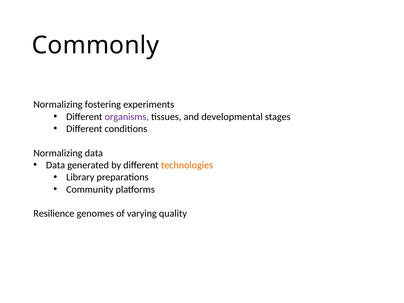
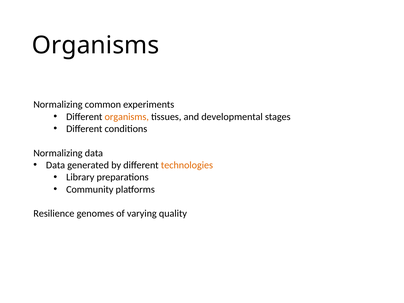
Commonly: Commonly -> Organisms (96, 45)
fostering: fostering -> common (103, 105)
organisms colour: purple -> orange (127, 117)
